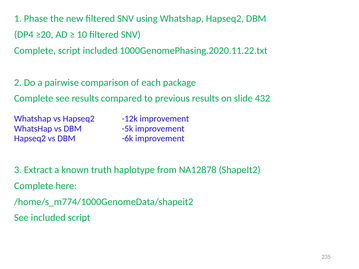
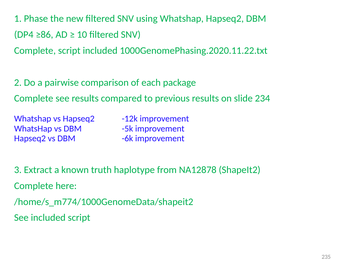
≥20: ≥20 -> ≥86 (45, 35)
432: 432 -> 234 (263, 99)
